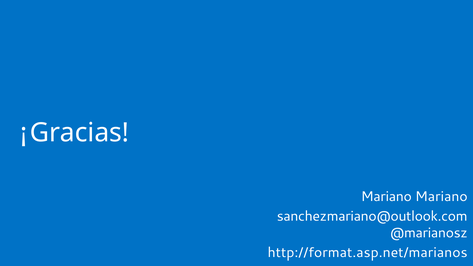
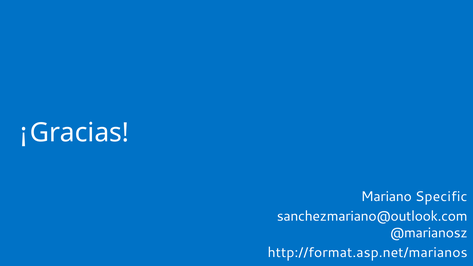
Mariano Mariano: Mariano -> Specific (441, 197)
